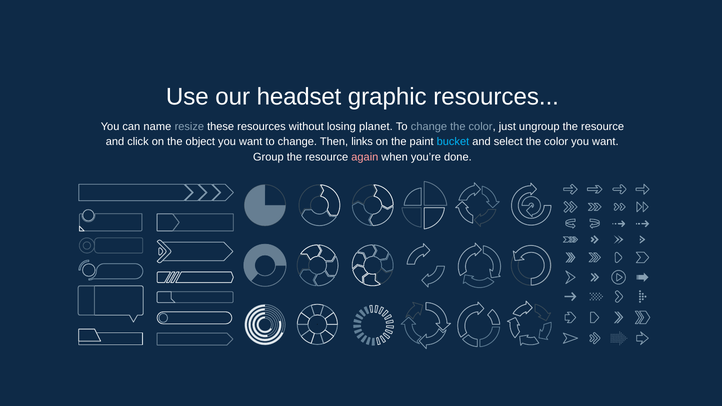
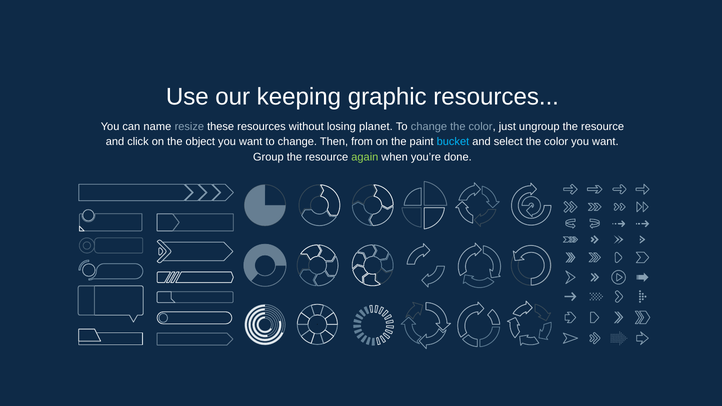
headset: headset -> keeping (299, 97)
links: links -> from (362, 142)
again colour: pink -> light green (365, 157)
